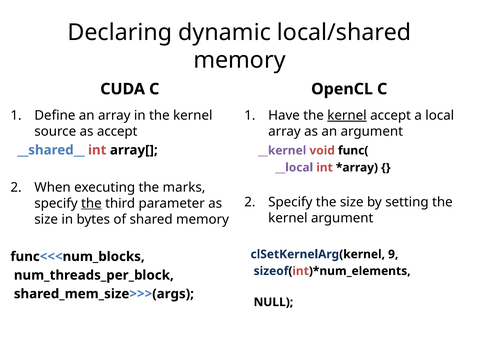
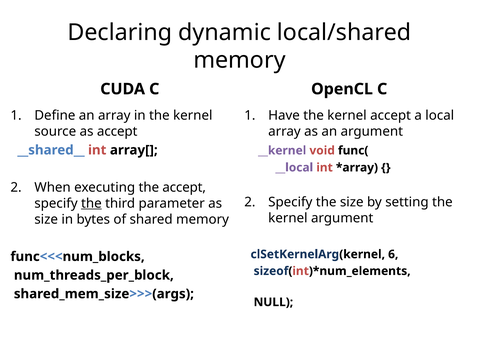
kernel underline: present -> none (347, 116)
the marks: marks -> accept (184, 187)
9: 9 -> 6 (393, 254)
